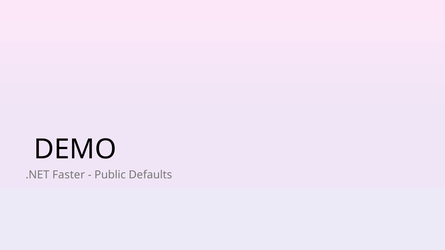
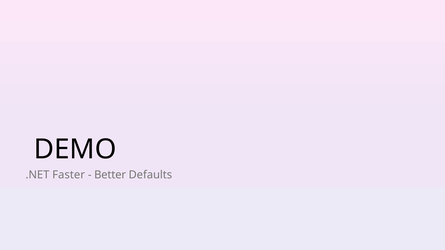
Public: Public -> Better (110, 175)
